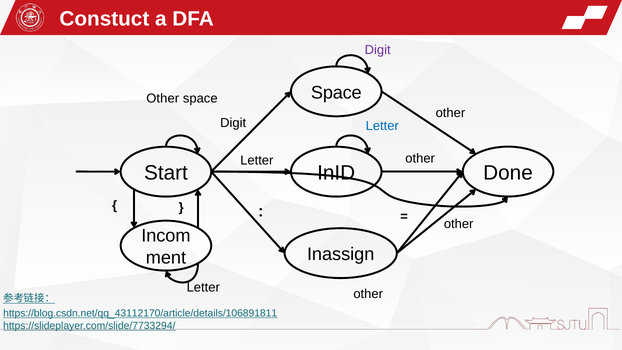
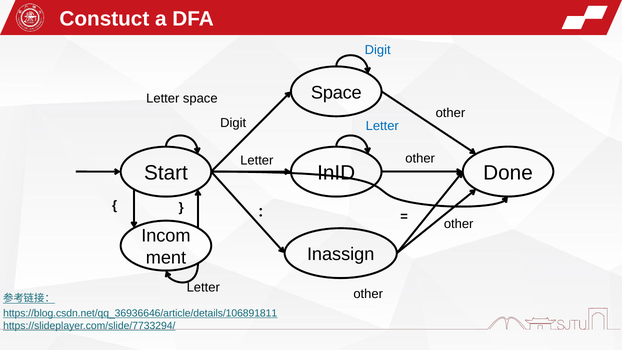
Digit colour: purple -> blue (378, 50)
Other: Other -> Letter (163, 98)
https://blog.csdn.net/qq_43112170/article/details/106891811: https://blog.csdn.net/qq_43112170/article/details/106891811 -> https://blog.csdn.net/qq_36936646/article/details/106891811 (140, 313)
